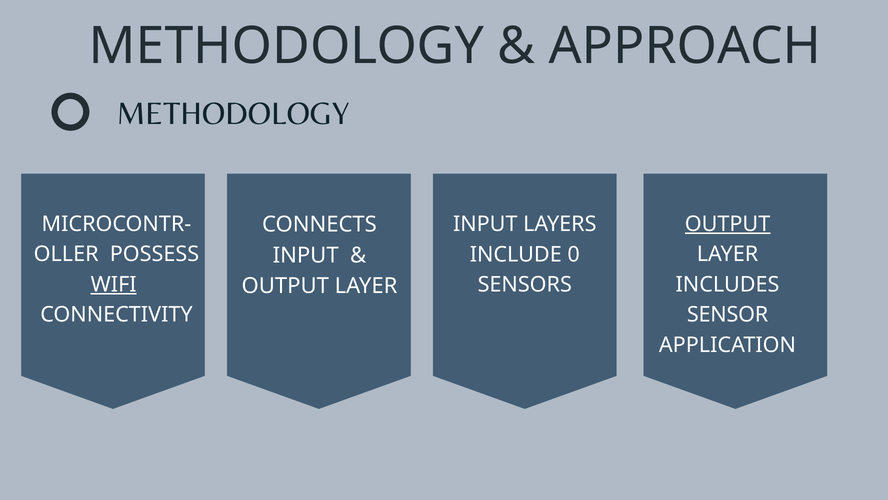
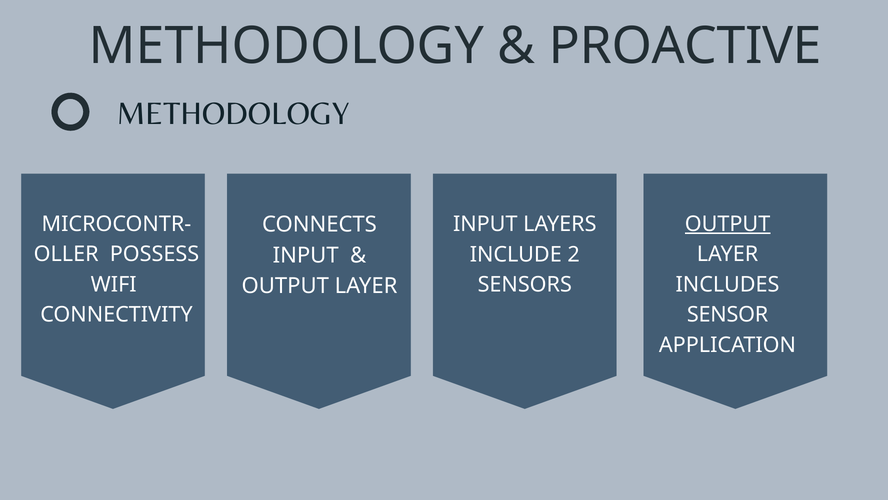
APPROACH: APPROACH -> PROACTIVE (685, 46)
0: 0 -> 2 (574, 254)
WIFI underline: present -> none (114, 284)
